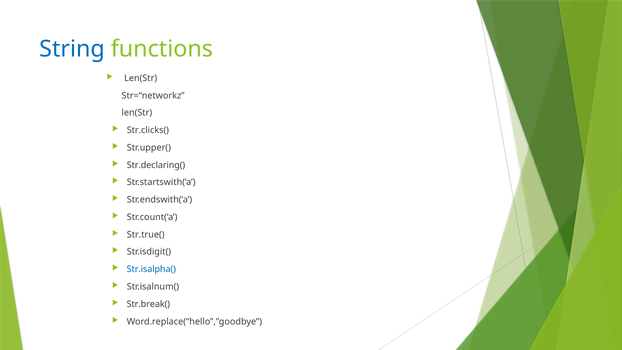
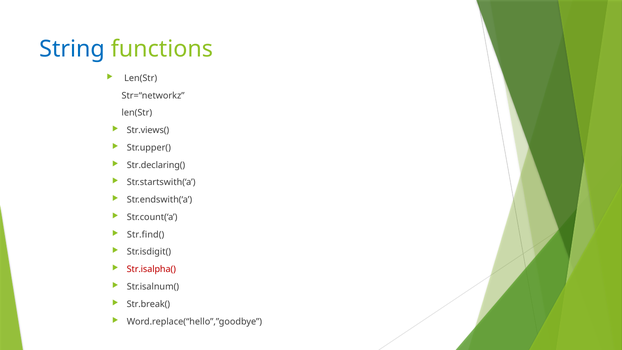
Str.clicks(: Str.clicks( -> Str.views( (148, 130)
Str.true(: Str.true( -> Str.find( (146, 235)
Str.isalpha( colour: blue -> red (151, 269)
